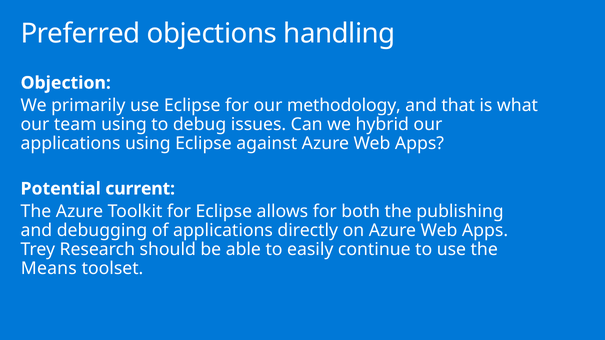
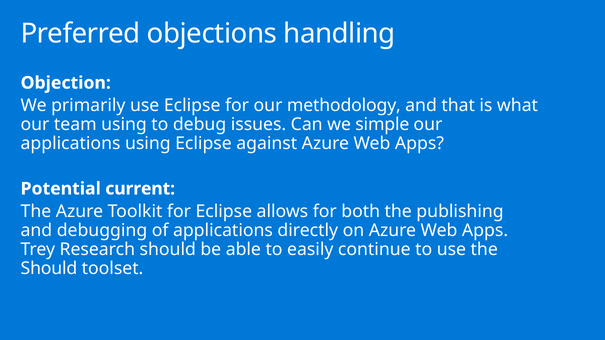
hybrid: hybrid -> simple (382, 125)
Means: Means -> Should (49, 269)
